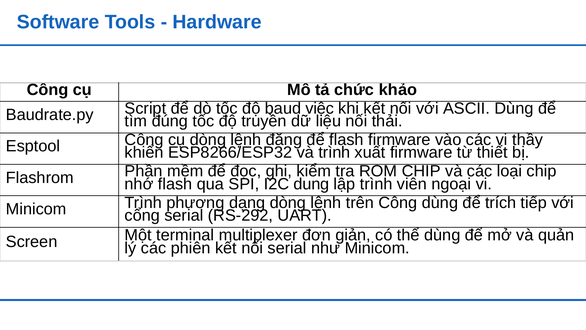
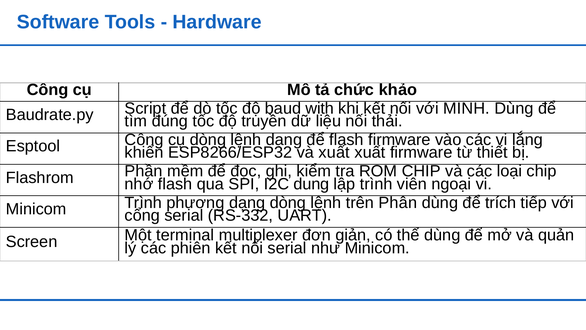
việc: việc -> with (320, 108)
ASCII: ASCII -> MINH (466, 108)
lệnh đăng: đăng -> dạng (284, 140)
thầy: thầy -> lắng (528, 140)
và trình: trình -> xuất (334, 152)
trên Công: Công -> Phân (398, 202)
RS-292: RS-292 -> RS-332 (240, 215)
